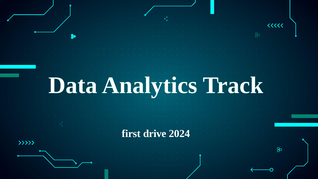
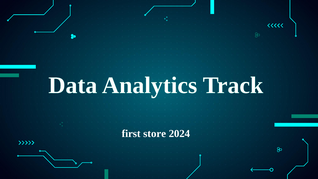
drive: drive -> store (155, 134)
